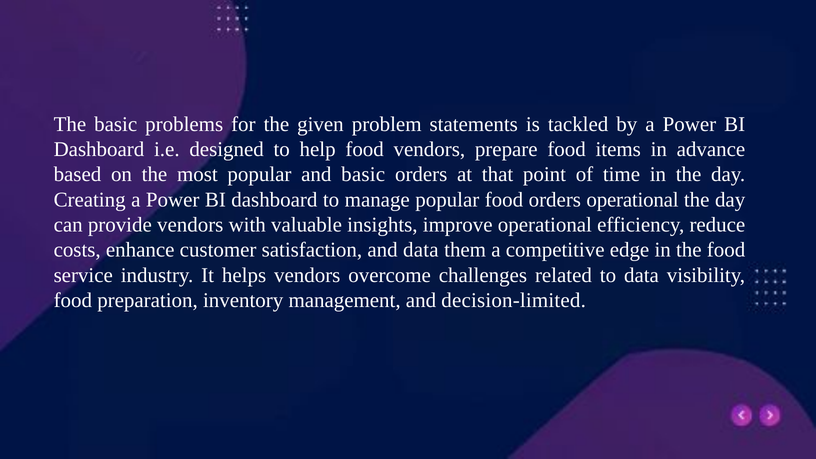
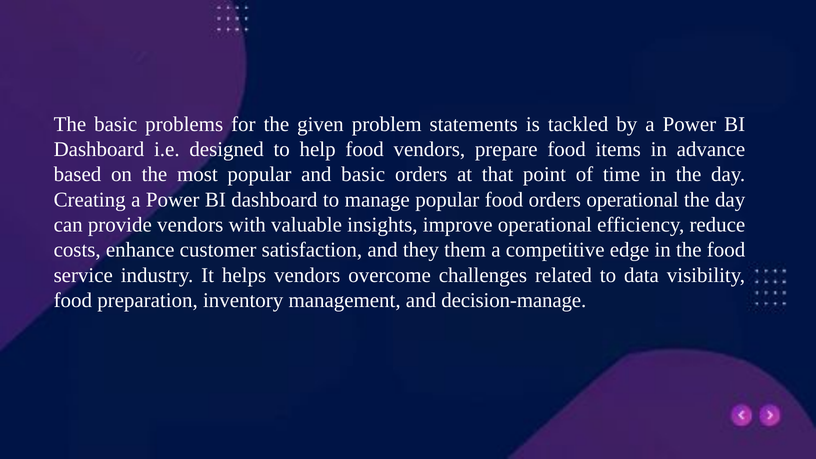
and data: data -> they (421, 250)
decision-limited: decision-limited -> decision-manage (514, 300)
